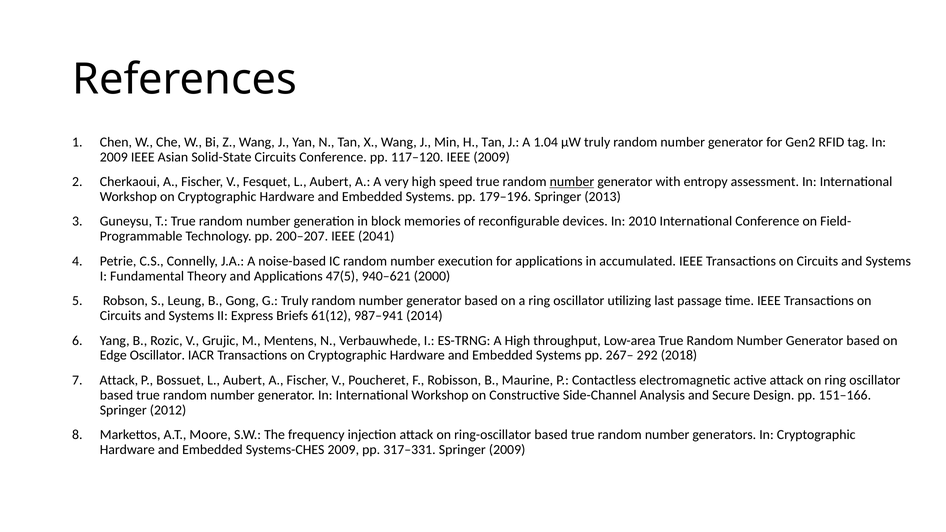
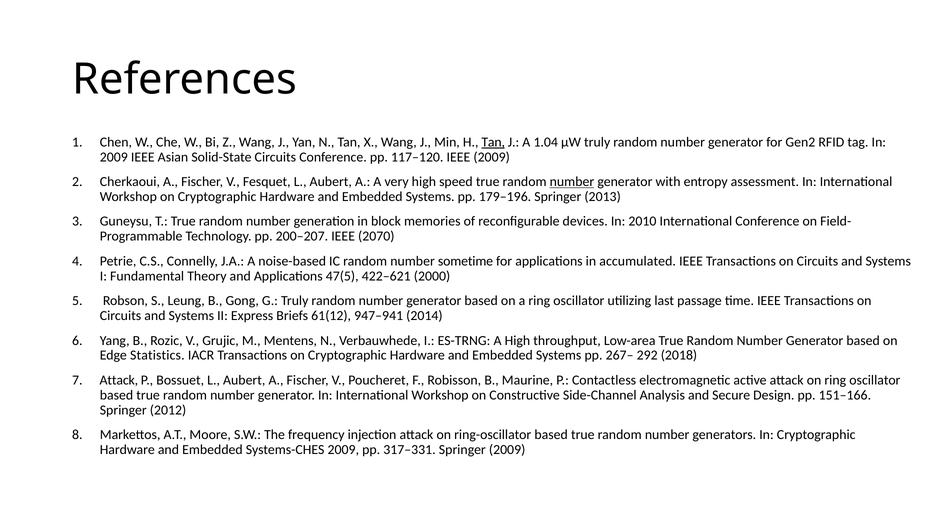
Tan underline: none -> present (493, 142)
2041: 2041 -> 2070 (376, 236)
execution: execution -> sometime (466, 261)
940–621: 940–621 -> 422–621 (386, 276)
987–941: 987–941 -> 947–941 (379, 316)
Edge Oscillator: Oscillator -> Statistics (157, 355)
